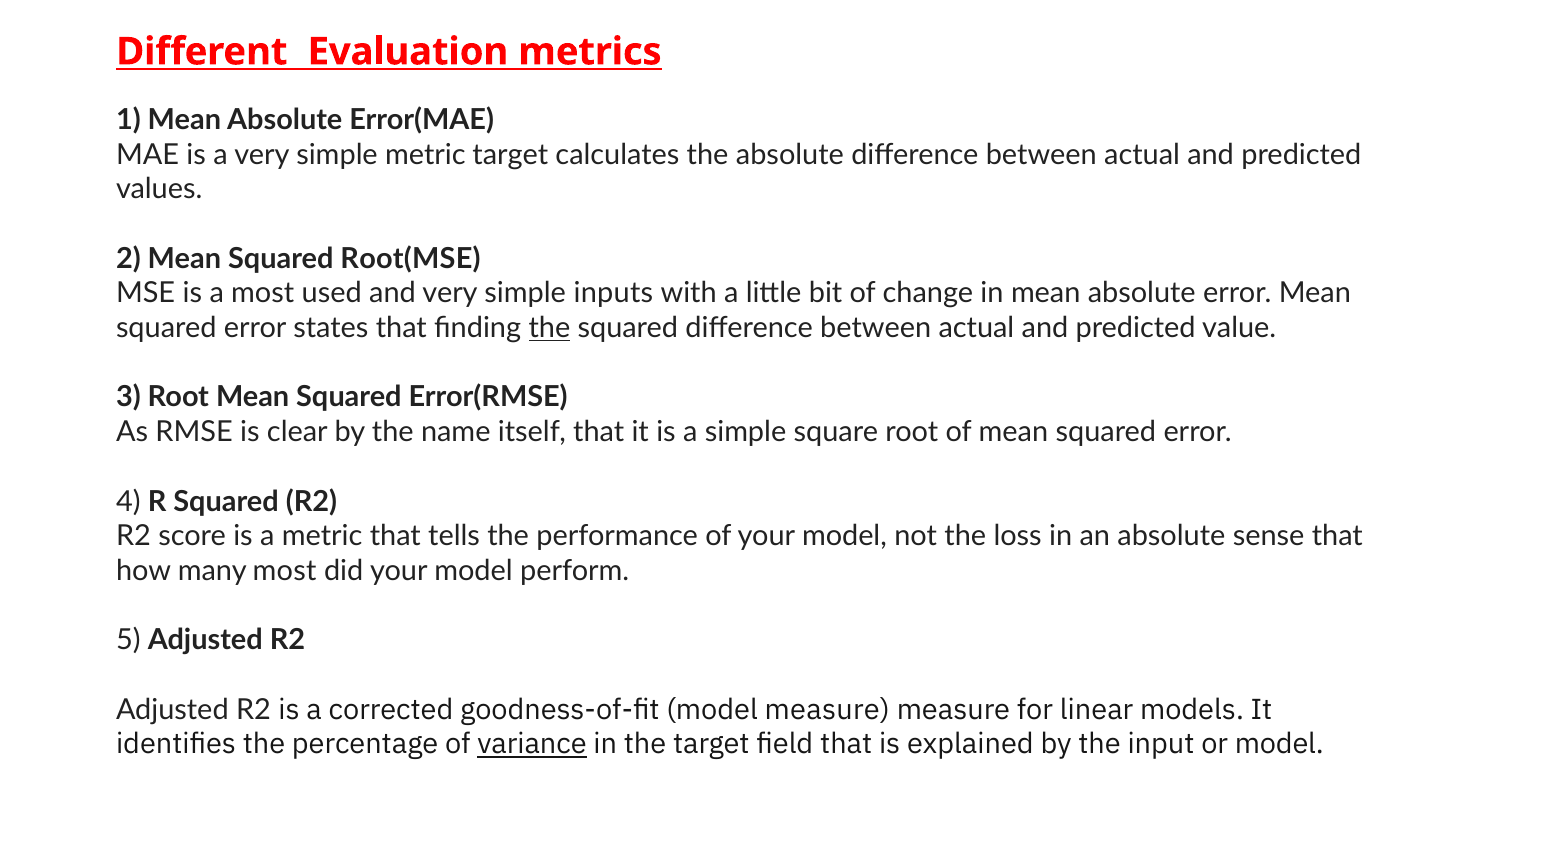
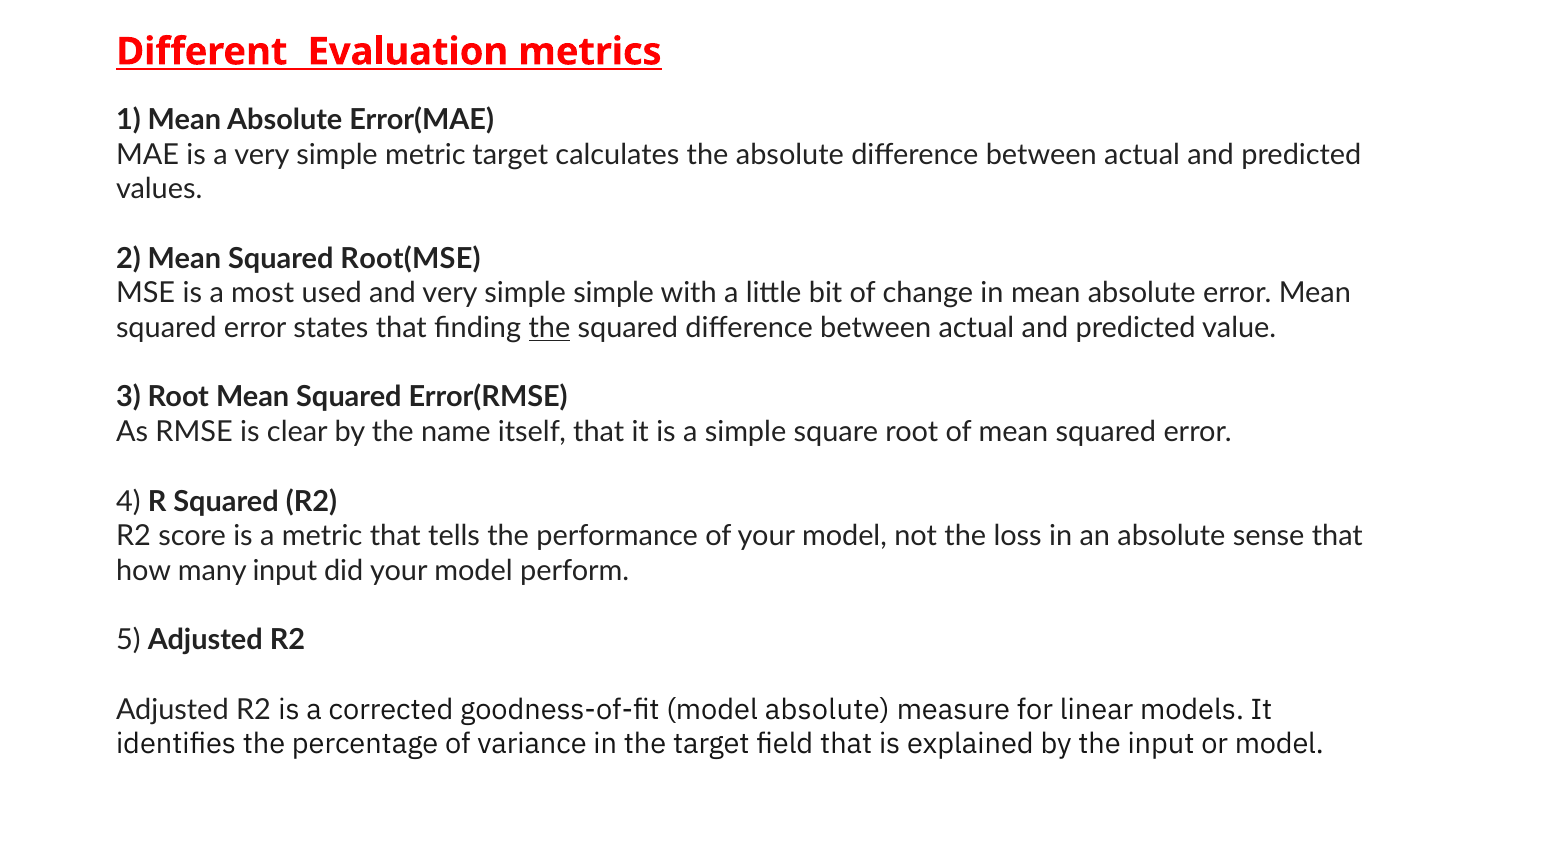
simple inputs: inputs -> simple (614, 294)
many most: most -> input (285, 571)
model measure: measure -> absolute (827, 710)
variance underline: present -> none (532, 745)
